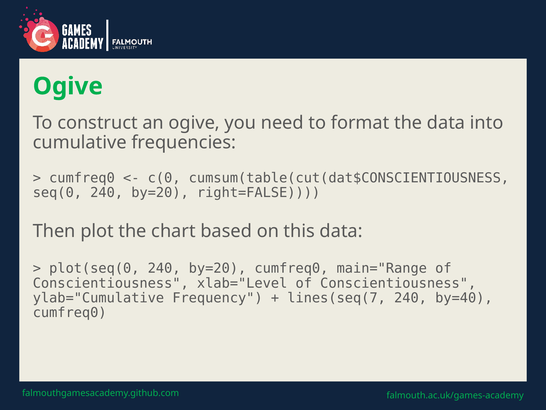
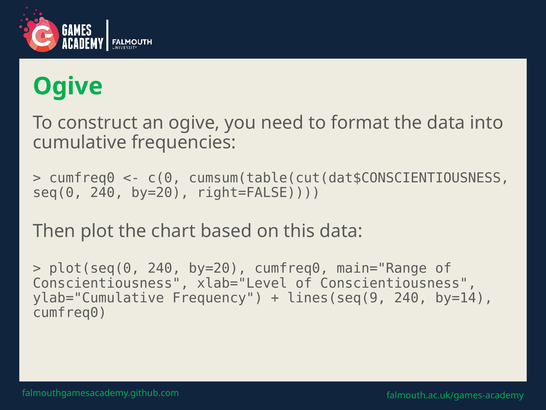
lines(seq(7: lines(seq(7 -> lines(seq(9 (337, 298)
by=40: by=40 -> by=14 (464, 298)
